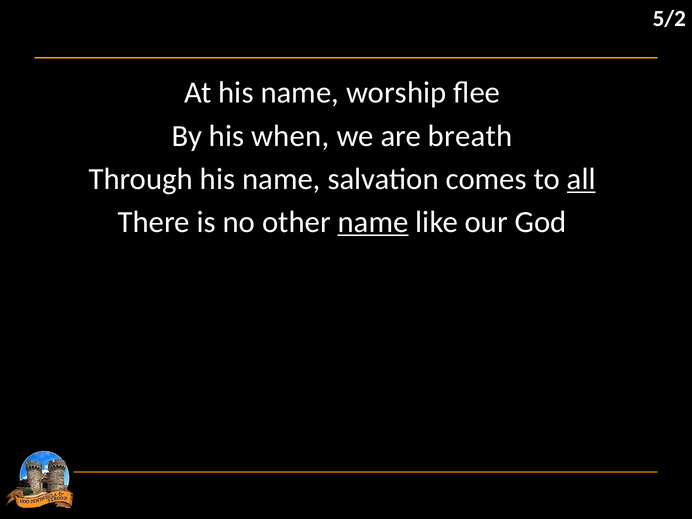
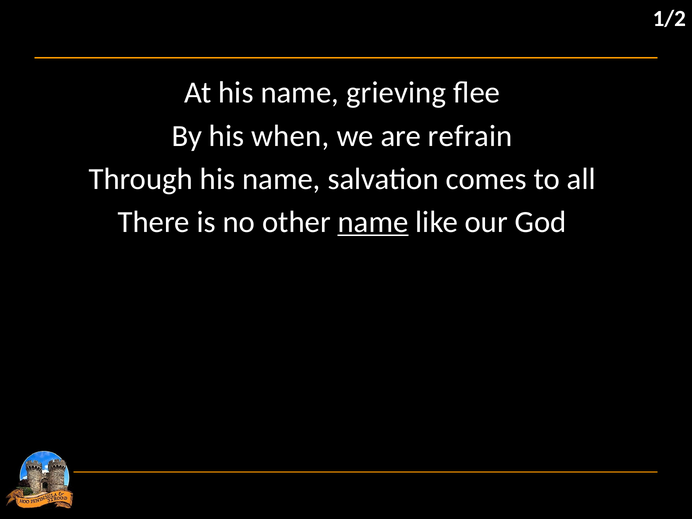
5/2: 5/2 -> 1/2 (669, 19)
worship: worship -> grieving (396, 93)
breath: breath -> refrain (470, 136)
all underline: present -> none (581, 179)
